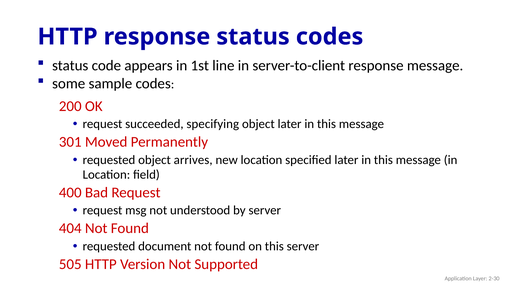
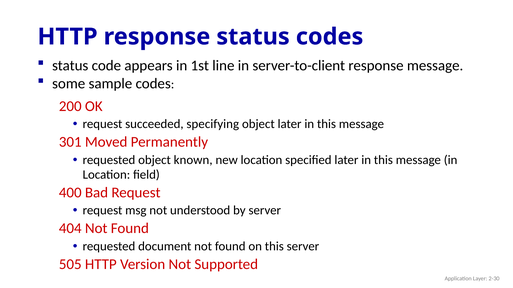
arrives: arrives -> known (193, 160)
